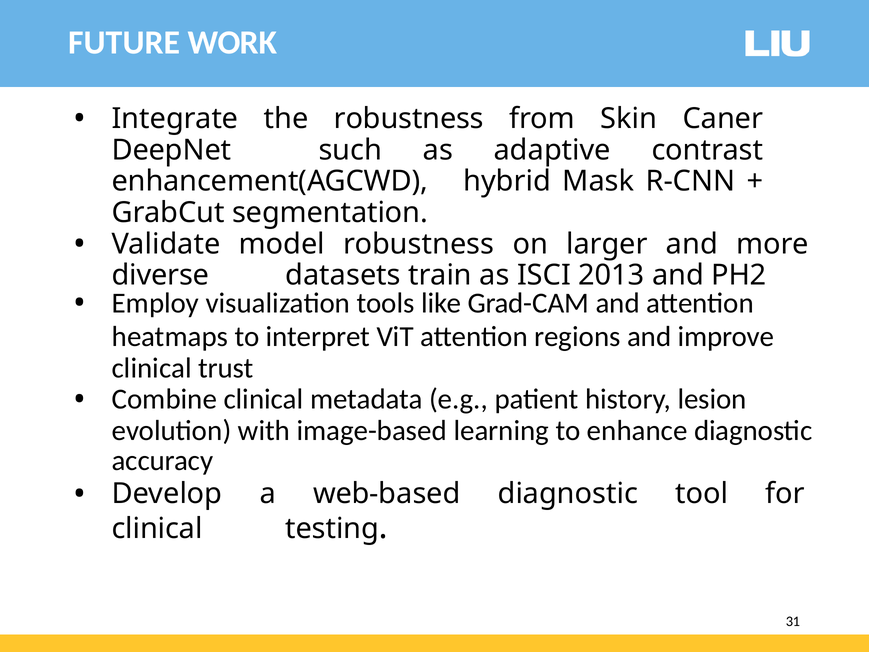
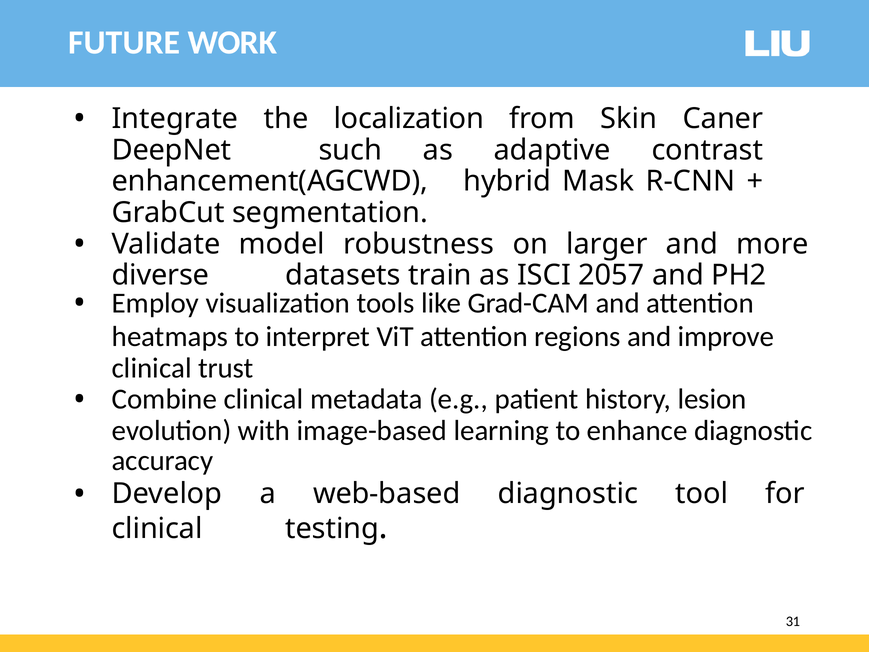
the robustness: robustness -> localization (409, 119)
2013: 2013 -> 2057 (611, 275)
